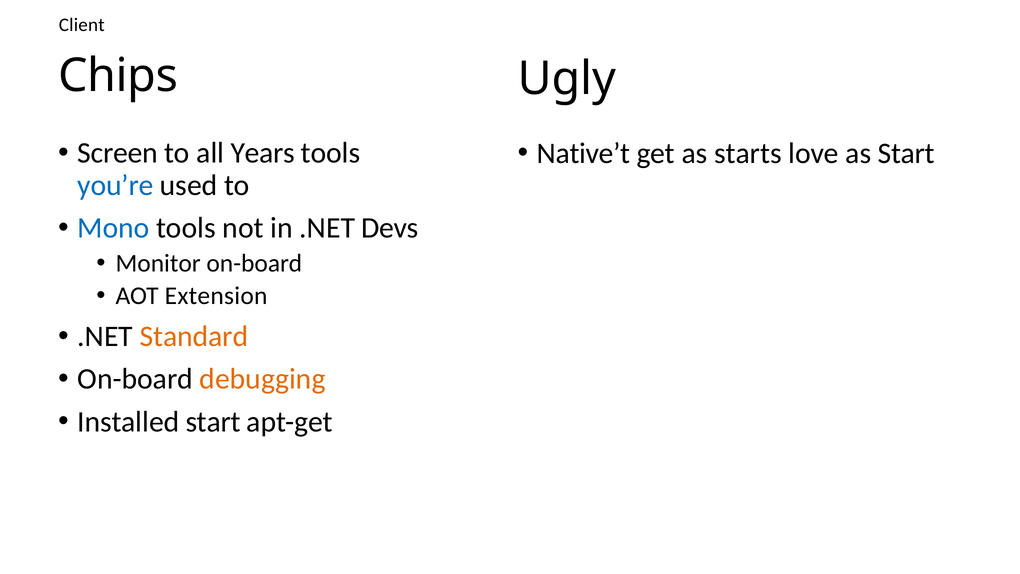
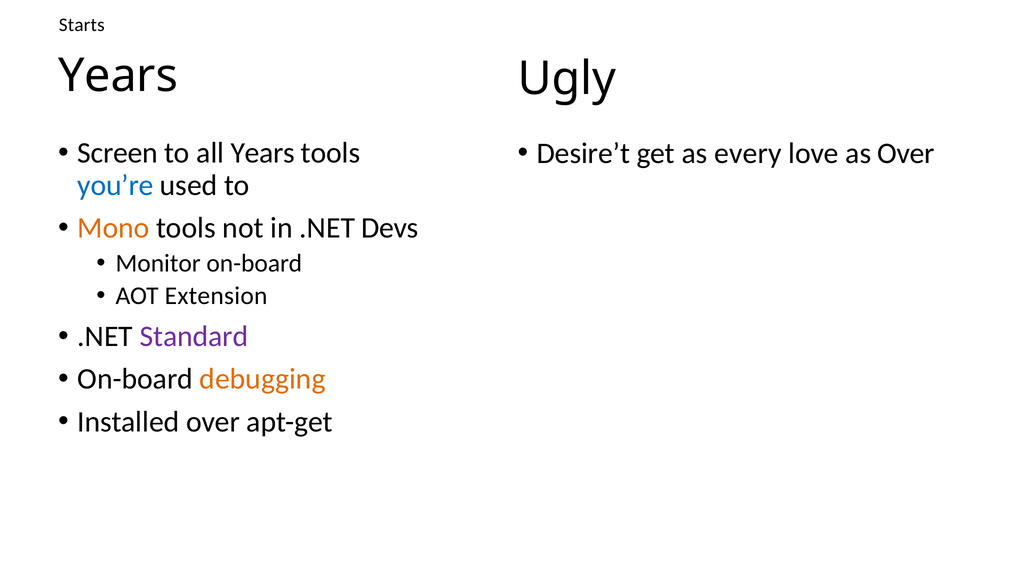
Client: Client -> Starts (82, 25)
Chips: Chips -> Years (118, 76)
Native’t: Native’t -> Desire’t (583, 153)
starts: starts -> every (748, 153)
as Start: Start -> Over (906, 153)
Mono colour: blue -> orange (114, 228)
Standard colour: orange -> purple (194, 336)
Installed start: start -> over (213, 422)
